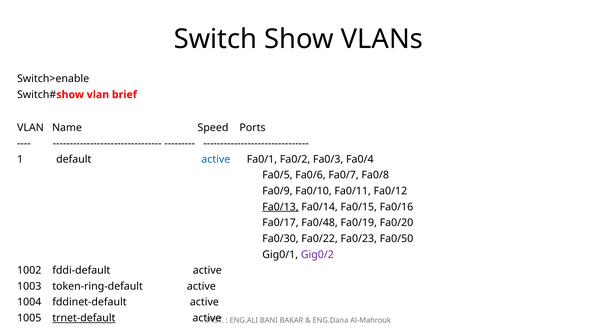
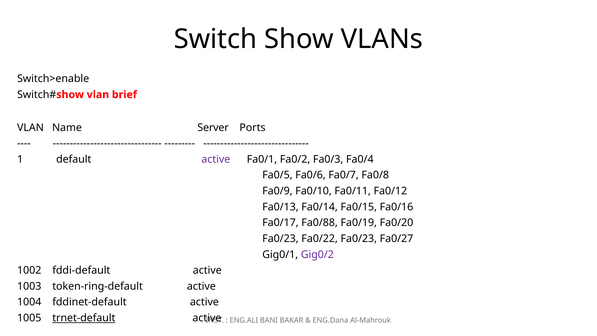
Speed: Speed -> Server (213, 127)
active colour: blue -> purple (216, 159)
Fa0/13 underline: present -> none (280, 207)
Fa0/48: Fa0/48 -> Fa0/88 (320, 223)
Fa0/30: Fa0/30 -> Fa0/23 (280, 239)
Fa0/50: Fa0/50 -> Fa0/27 (396, 239)
